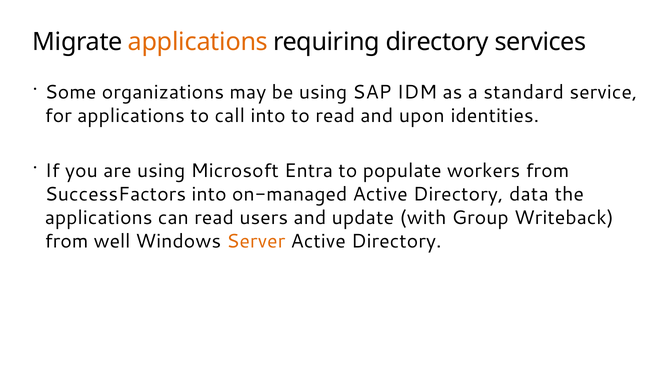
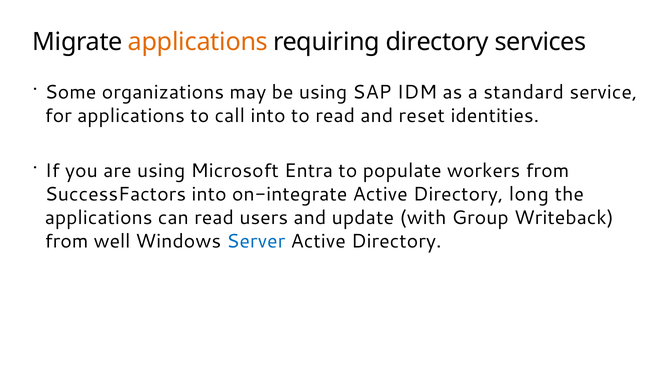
upon: upon -> reset (422, 116)
on-managed: on-managed -> on-integrate (290, 194)
data: data -> long (529, 194)
Server colour: orange -> blue (256, 241)
